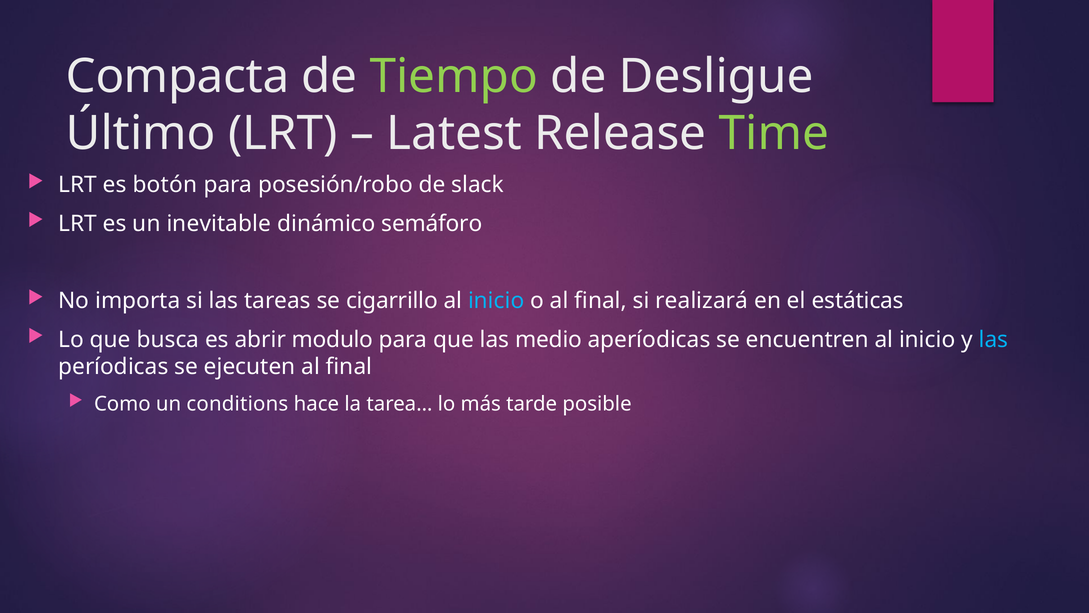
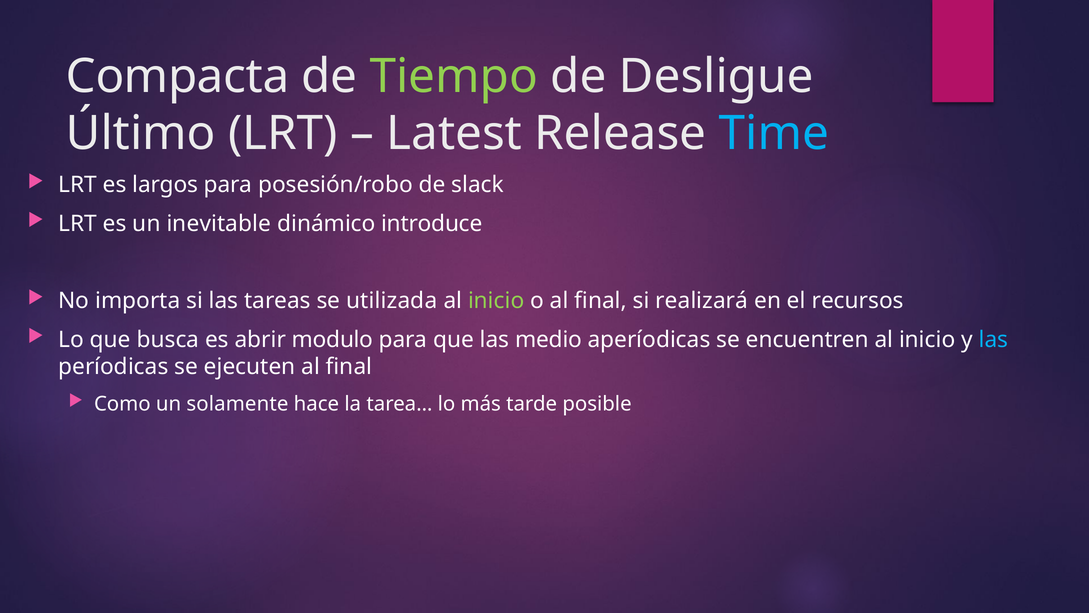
Time colour: light green -> light blue (774, 134)
botón: botón -> largos (165, 185)
semáforo: semáforo -> introduce (432, 223)
cigarrillo: cigarrillo -> utilizada (392, 301)
inicio colour: light blue -> light green (496, 301)
estáticas: estáticas -> recursos (858, 301)
conditions: conditions -> solamente (237, 404)
